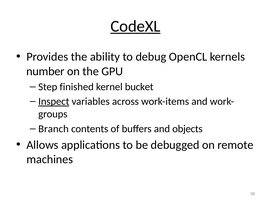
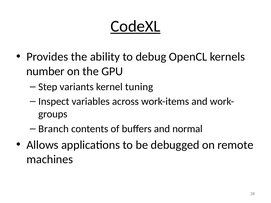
finished: finished -> variants (77, 87)
bucket: bucket -> tuning (139, 87)
Inspect underline: present -> none (54, 102)
objects: objects -> normal (187, 129)
